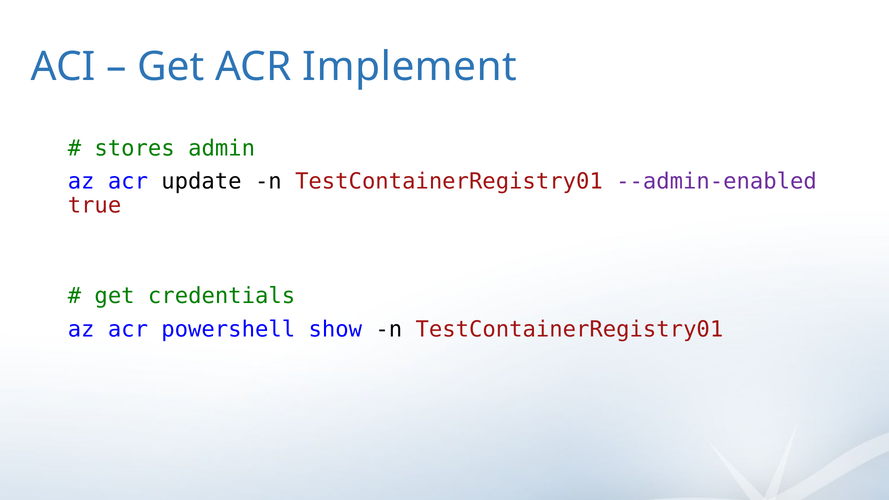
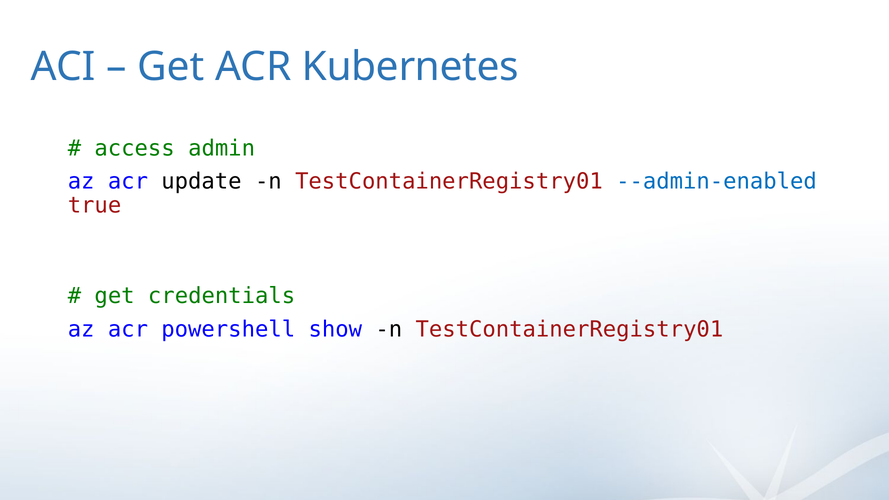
Implement: Implement -> Kubernetes (410, 67)
stores: stores -> access (135, 148)
--admin-enabled colour: purple -> blue (716, 182)
